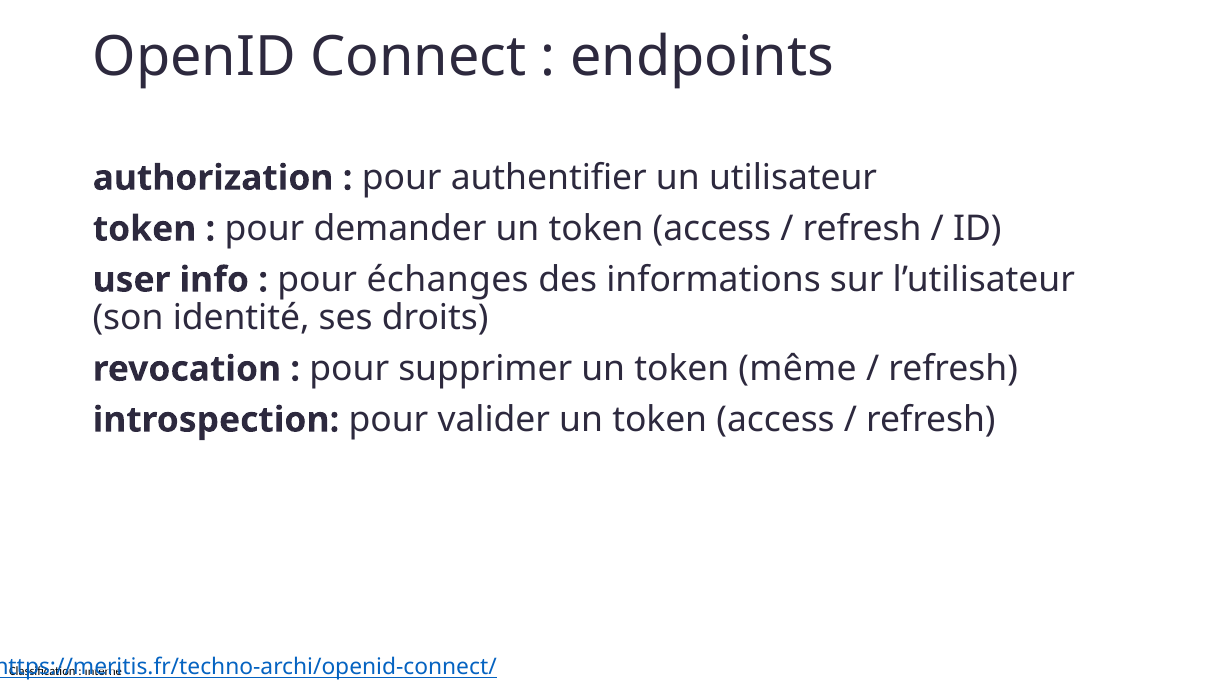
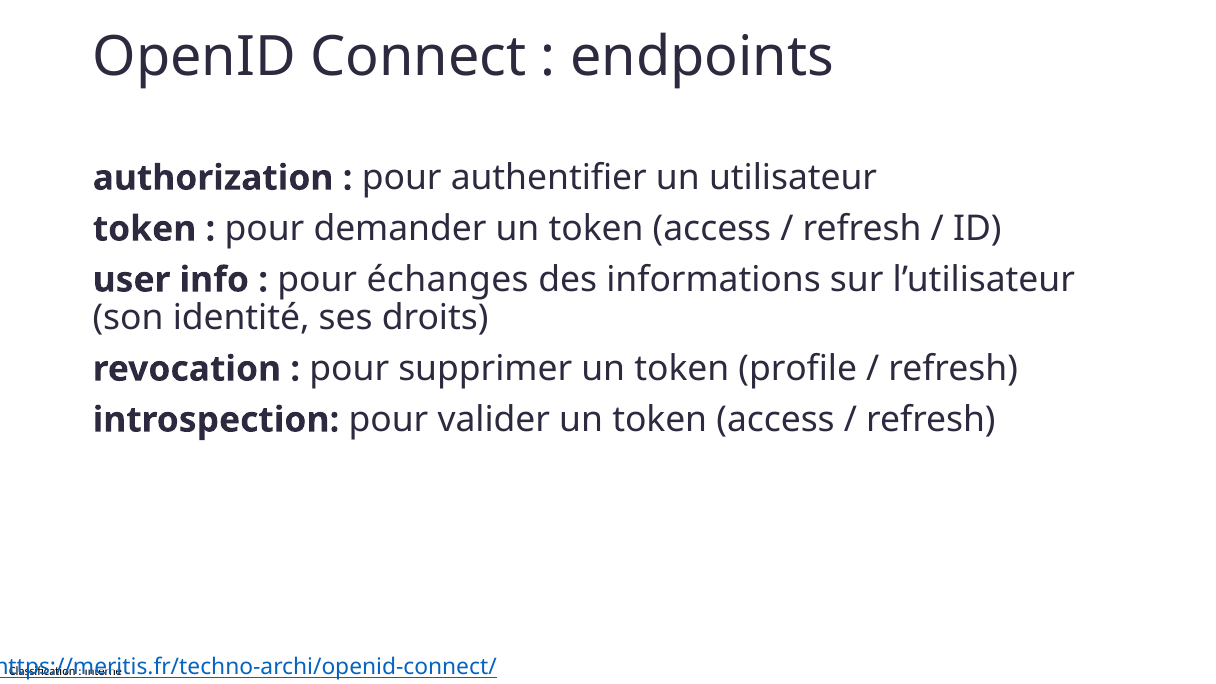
même: même -> profile (798, 369)
